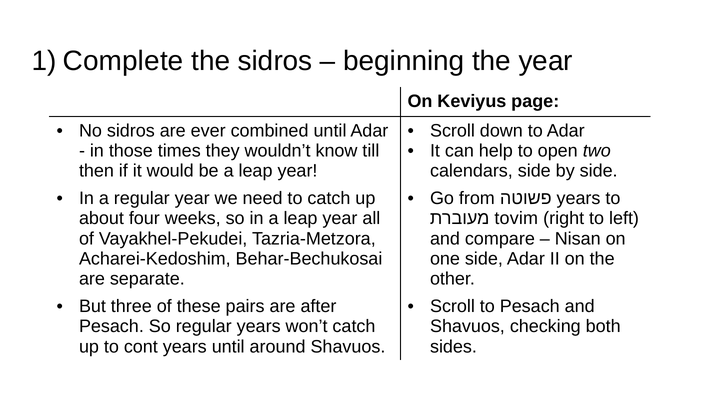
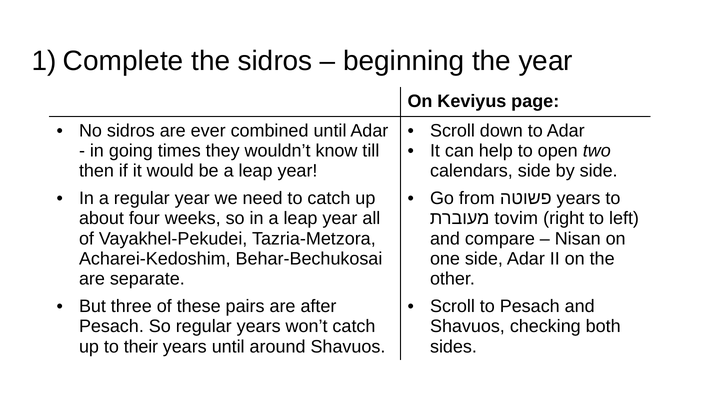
those: those -> going (131, 151)
cont: cont -> their (141, 346)
